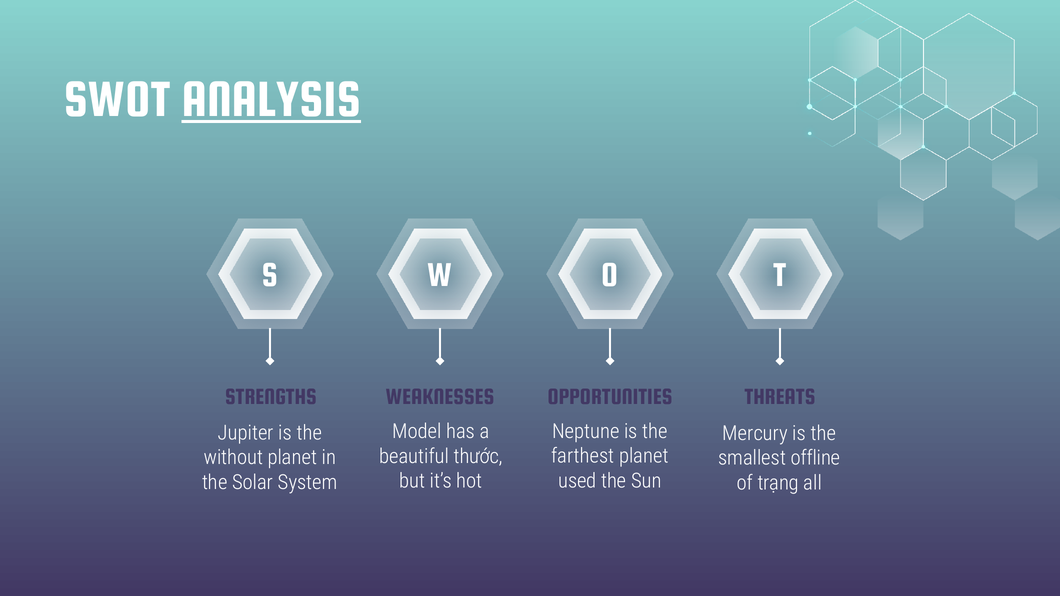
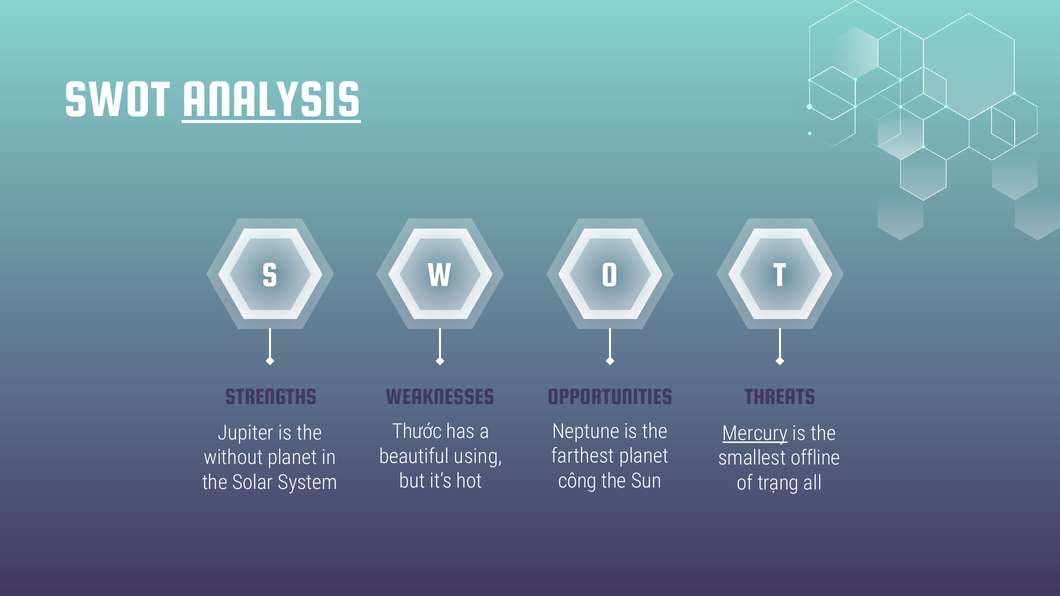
Model: Model -> Thước (417, 432)
Mercury underline: none -> present (755, 434)
thước: thước -> using (478, 457)
used: used -> công (577, 481)
